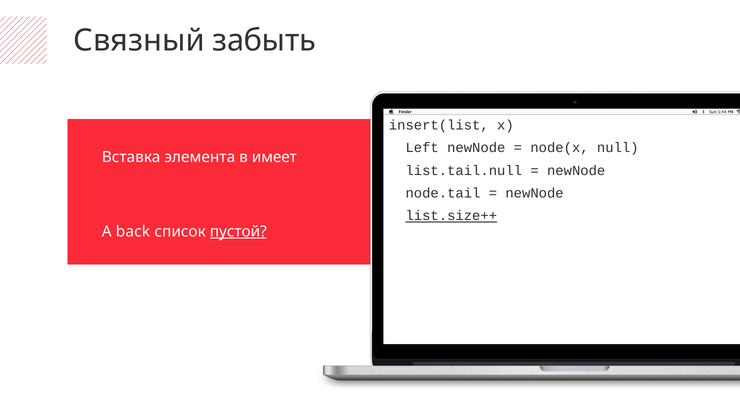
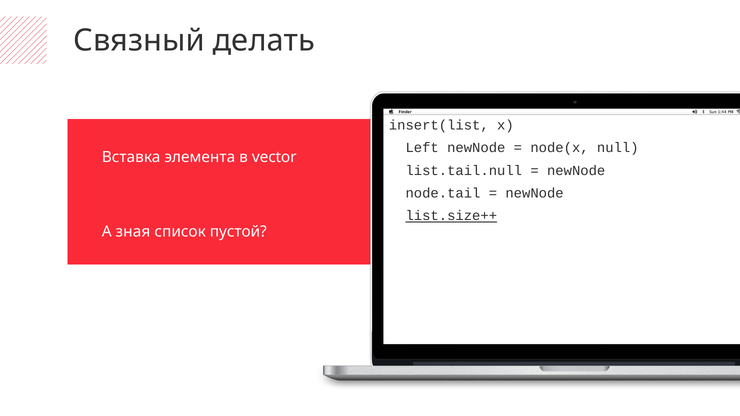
забыть: забыть -> делать (264, 41)
имеет: имеет -> vector (274, 157)
back: back -> зная (133, 232)
пустой underline: present -> none (238, 232)
